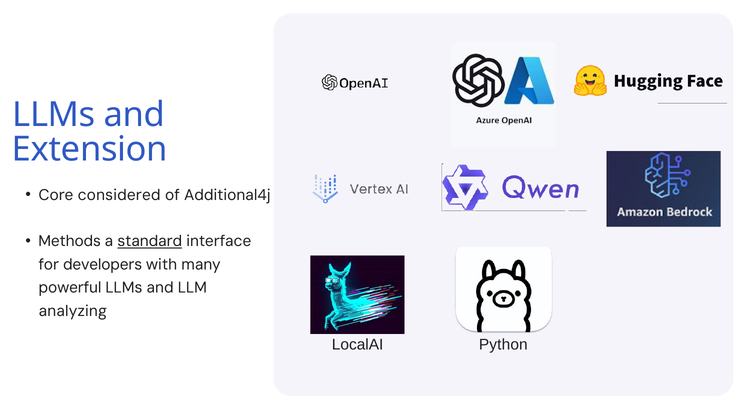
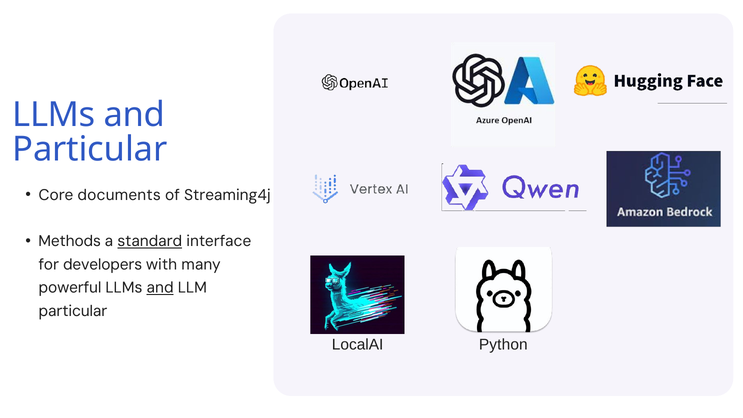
Extension: Extension -> Particular (90, 149)
considered: considered -> documents (119, 195)
Additional4j: Additional4j -> Streaming4j (227, 195)
and underline: none -> present (160, 288)
analyzing: analyzing -> particular (73, 311)
